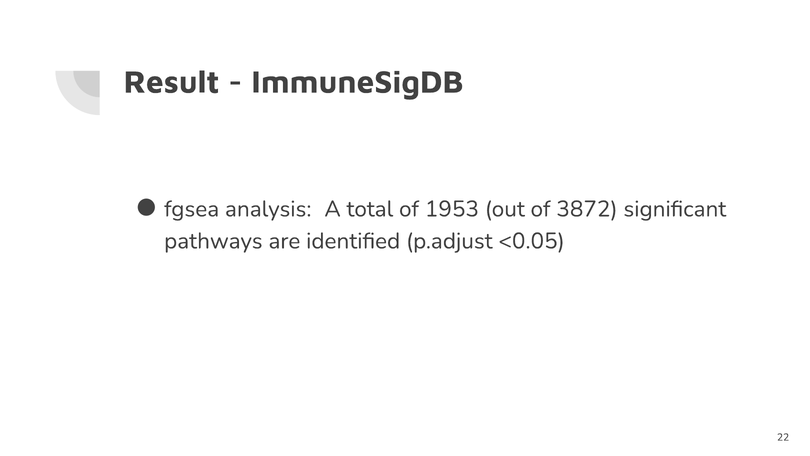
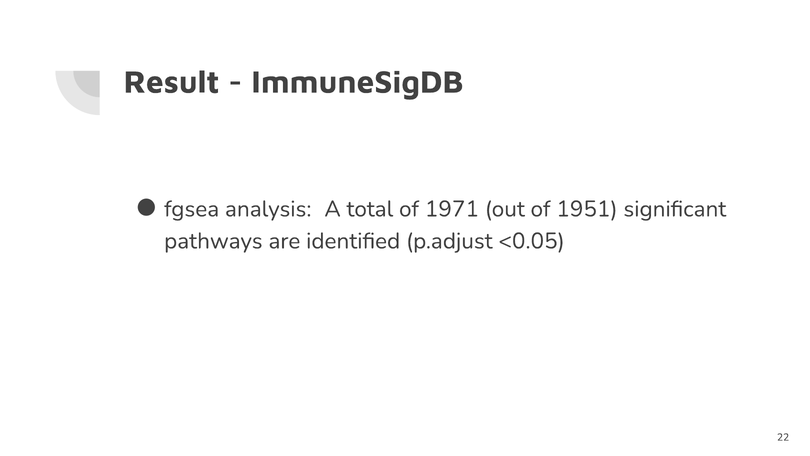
1953: 1953 -> 1971 (452, 209)
3872: 3872 -> 1951 (587, 209)
